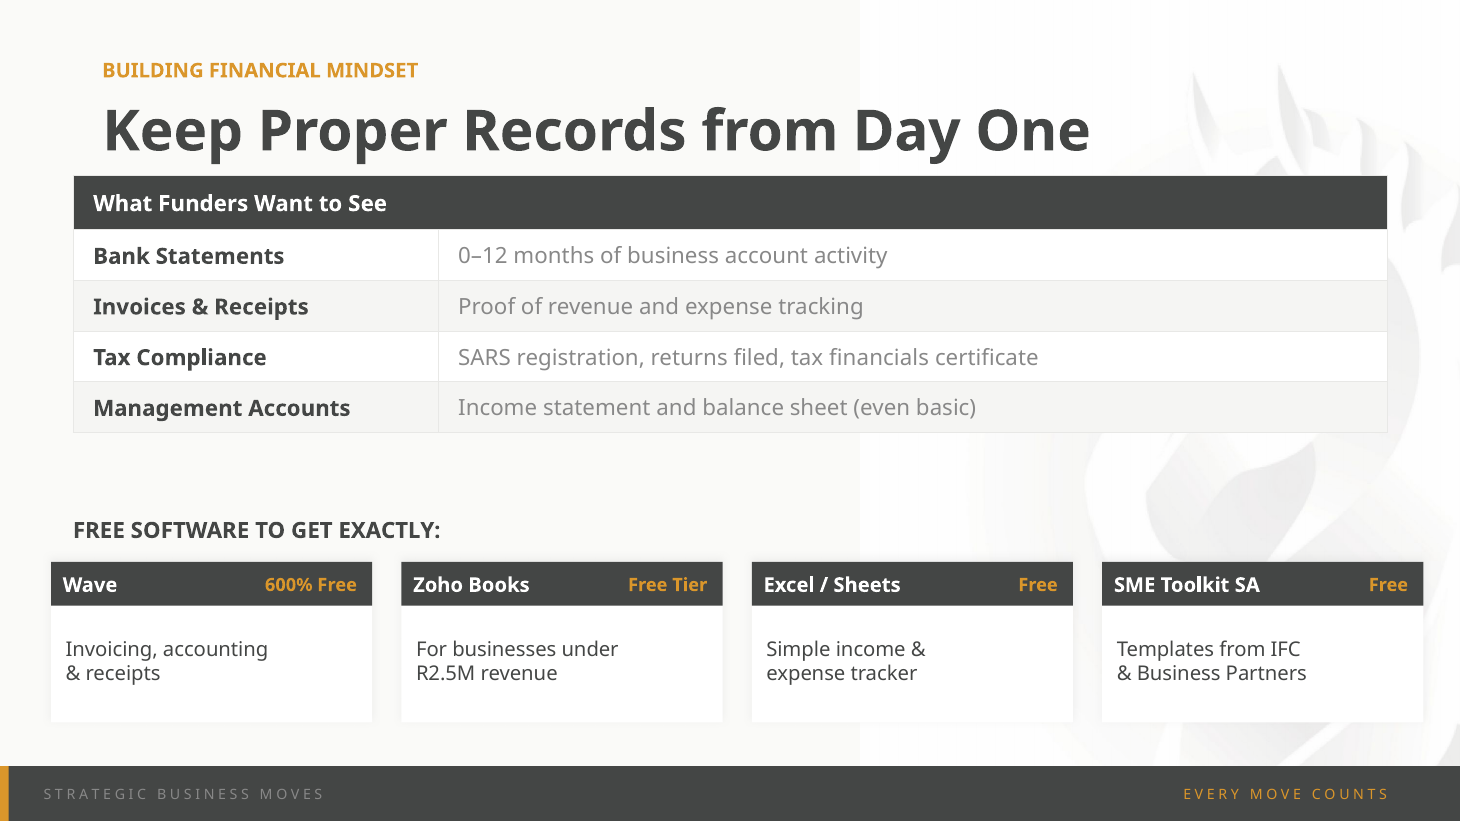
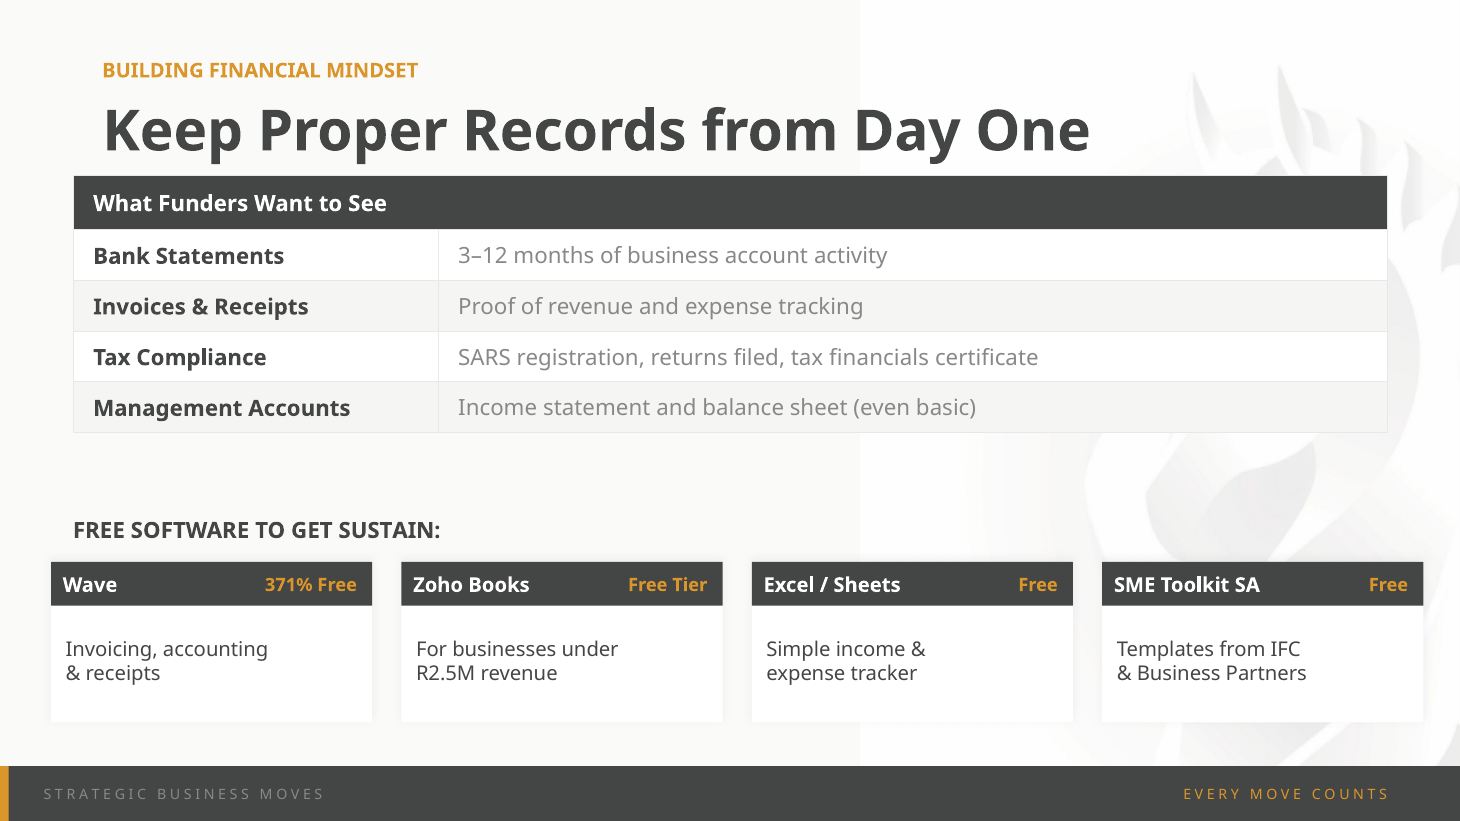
0–12: 0–12 -> 3–12 (483, 257)
EXACTLY: EXACTLY -> SUSTAIN (389, 531)
600%: 600% -> 371% (289, 585)
